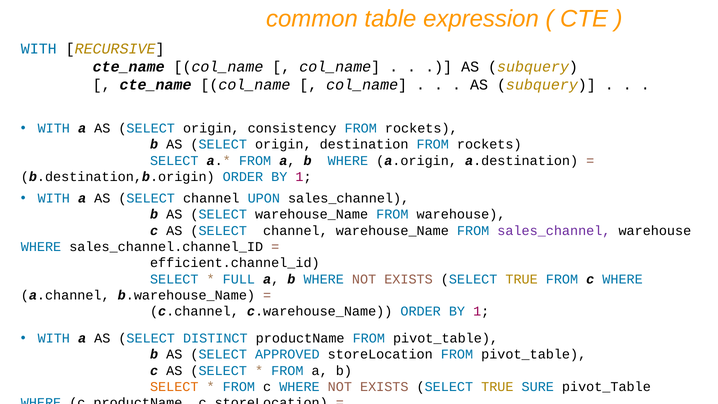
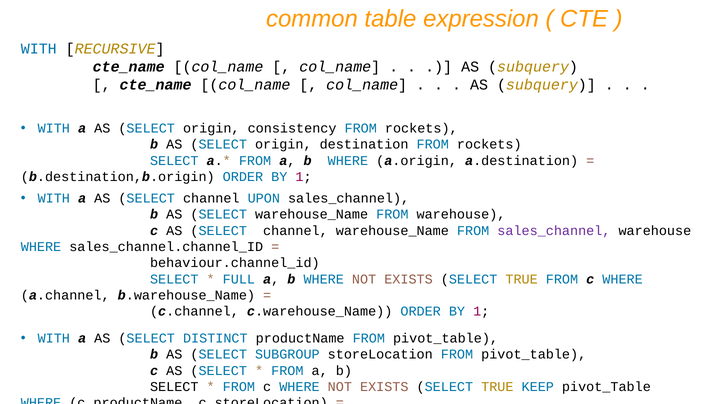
efficient.channel_id: efficient.channel_id -> behaviour.channel_id (235, 263)
APPROVED: APPROVED -> SUBGROUP (287, 354)
SELECT colour: orange -> black (174, 387)
SURE: SURE -> KEEP (538, 387)
